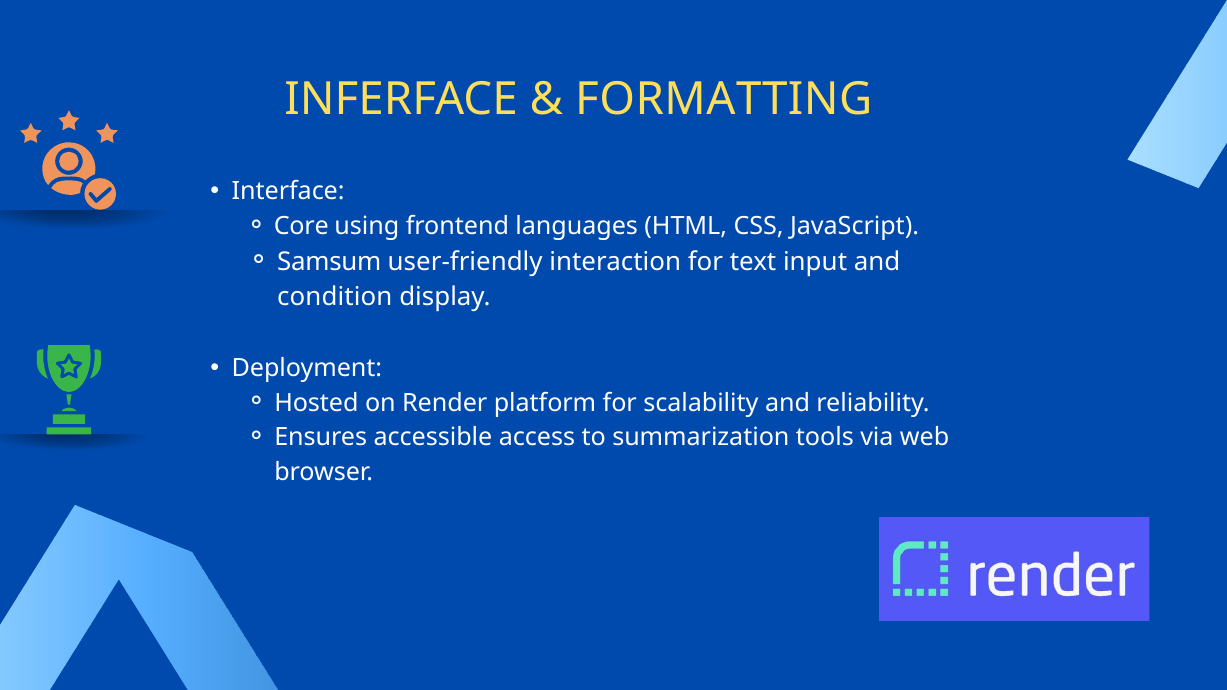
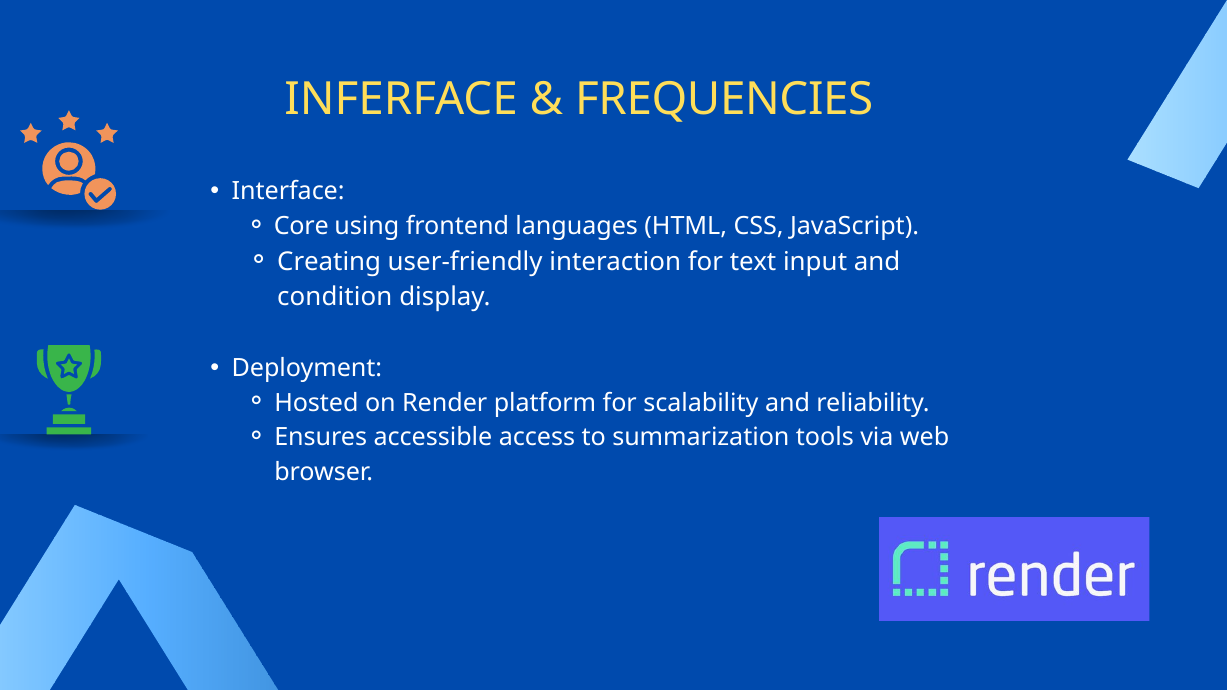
FORMATTING: FORMATTING -> FREQUENCIES (724, 100)
Samsum: Samsum -> Creating (329, 262)
